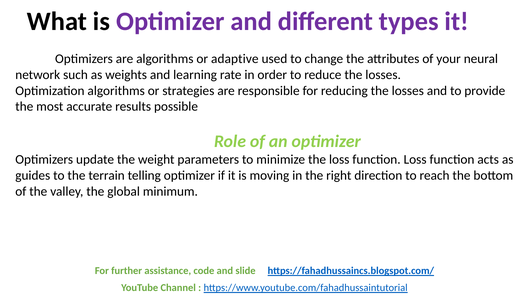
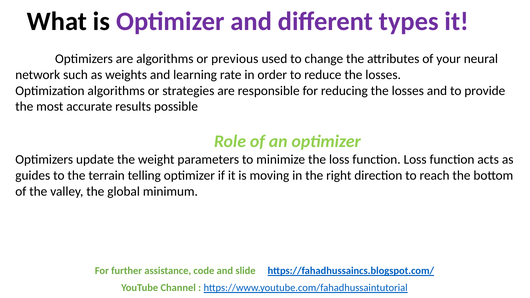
adaptive: adaptive -> previous (235, 59)
